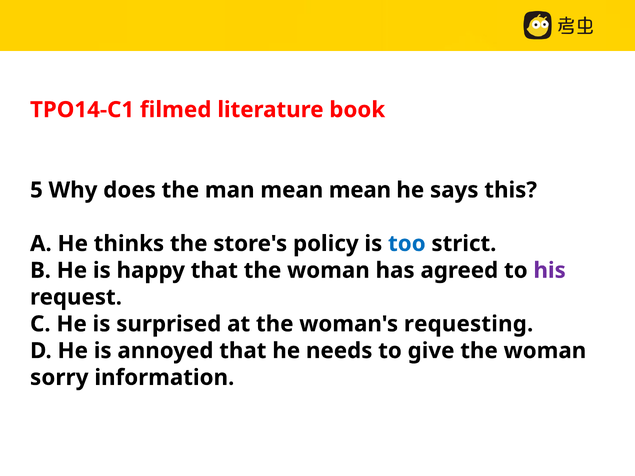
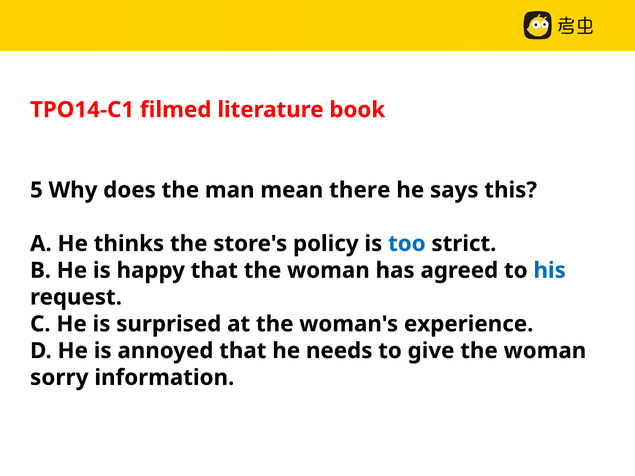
mean mean: mean -> there (360, 190)
his colour: purple -> blue (550, 271)
requesting: requesting -> experience (469, 324)
